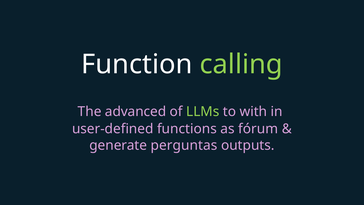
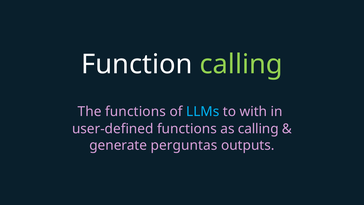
The advanced: advanced -> functions (135, 112)
LLMs colour: light green -> light blue (203, 112)
as fórum: fórum -> calling (258, 129)
